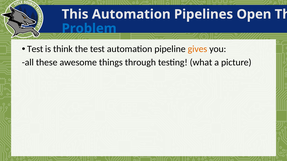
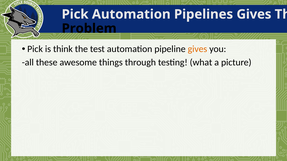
This: This -> Pick (75, 14)
Pipelines Open: Open -> Gives (254, 14)
Problem colour: blue -> black (89, 29)
Test: Test -> Pick (35, 49)
